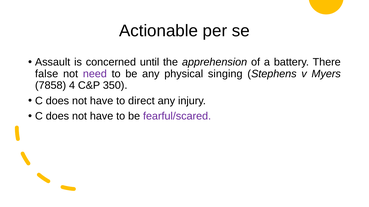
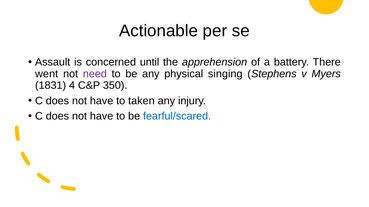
false: false -> went (47, 74)
7858: 7858 -> 1831 (51, 86)
direct: direct -> taken (141, 101)
fearful/scared colour: purple -> blue (177, 116)
